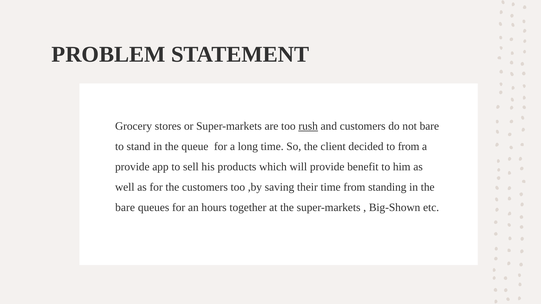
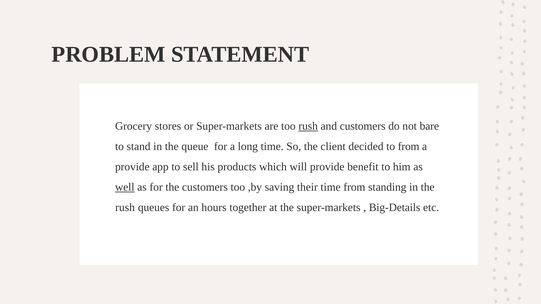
well underline: none -> present (125, 187)
bare: bare -> rush (125, 208)
Big-Shown: Big-Shown -> Big-Details (395, 208)
